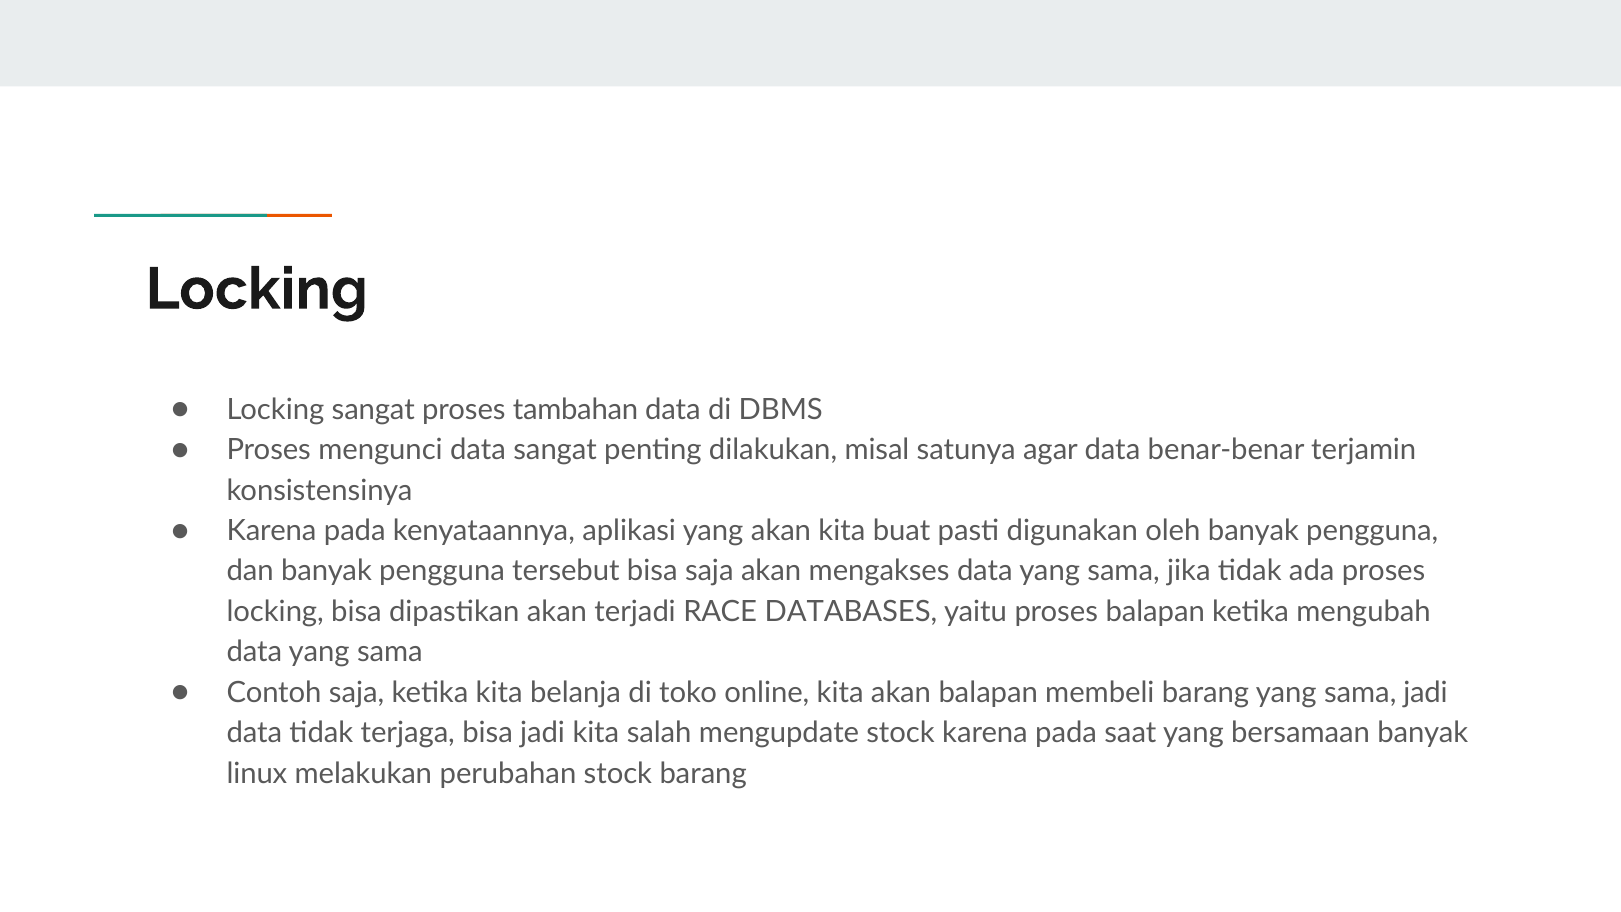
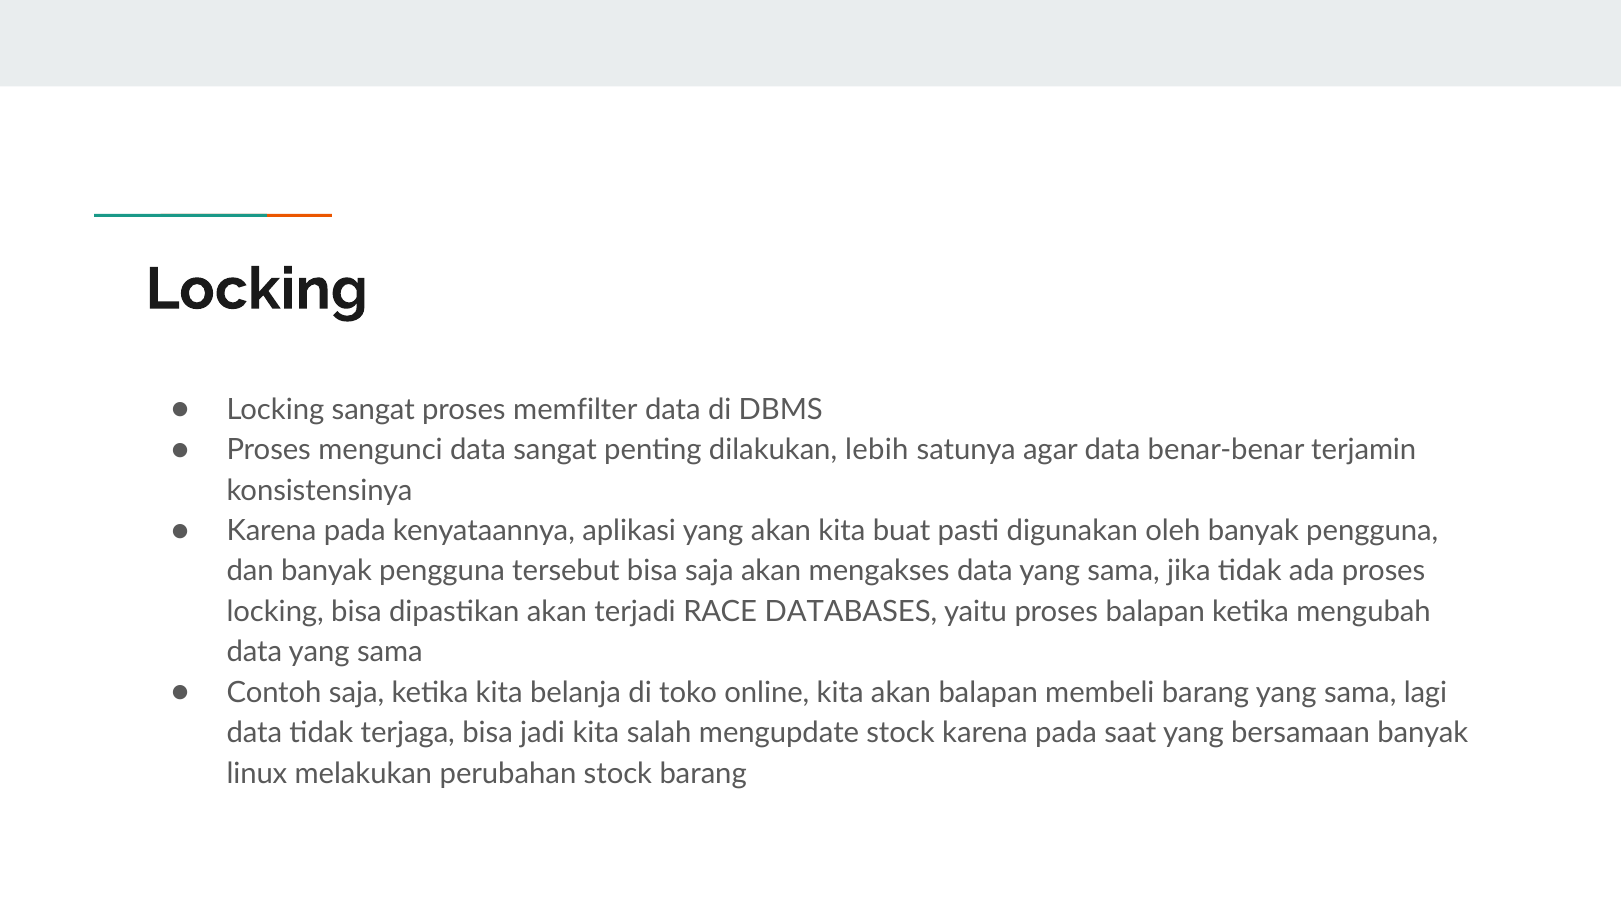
tambahan: tambahan -> memfilter (575, 410)
misal: misal -> lebih (877, 450)
sama jadi: jadi -> lagi (1425, 692)
